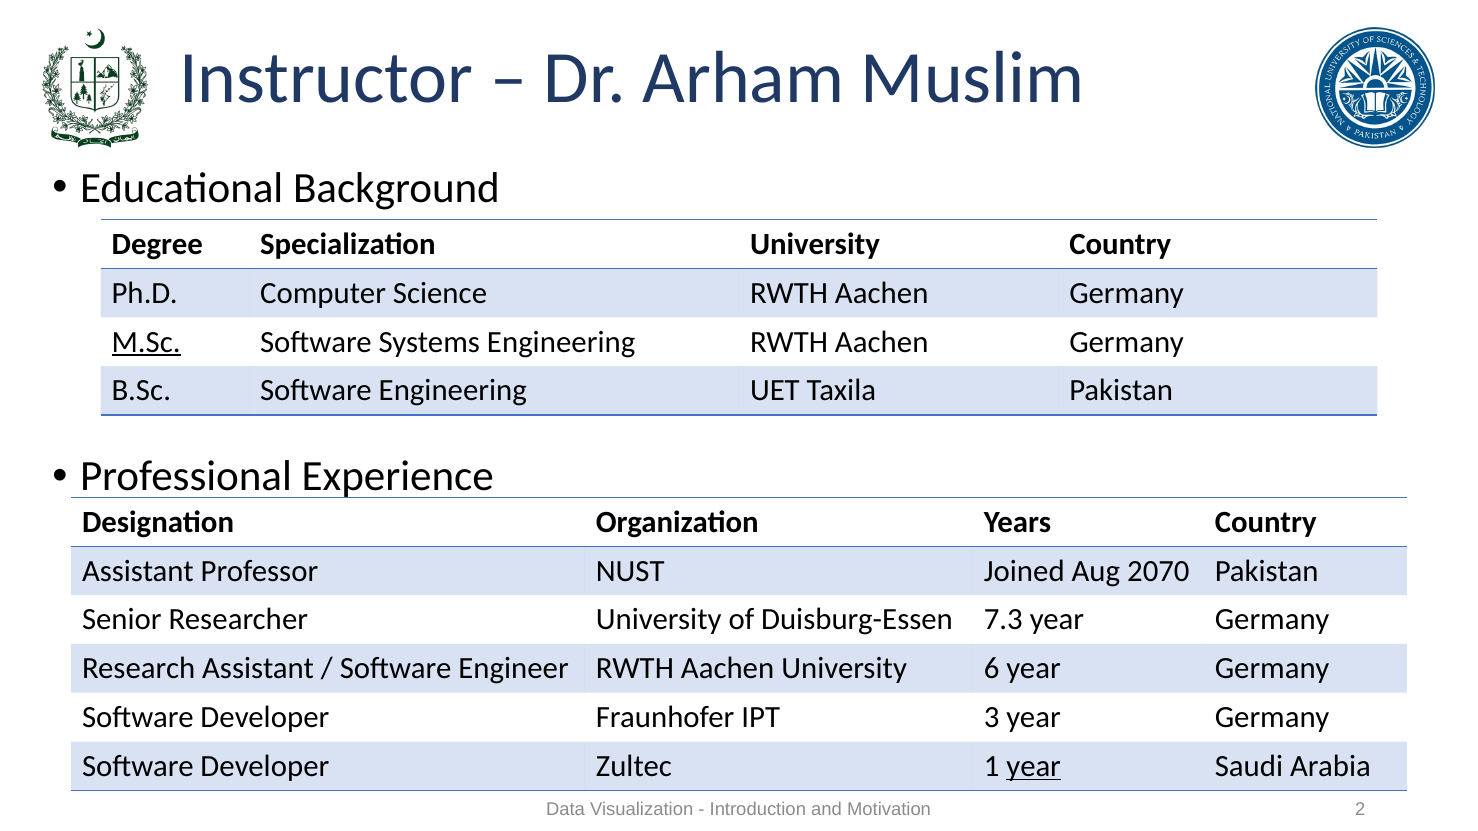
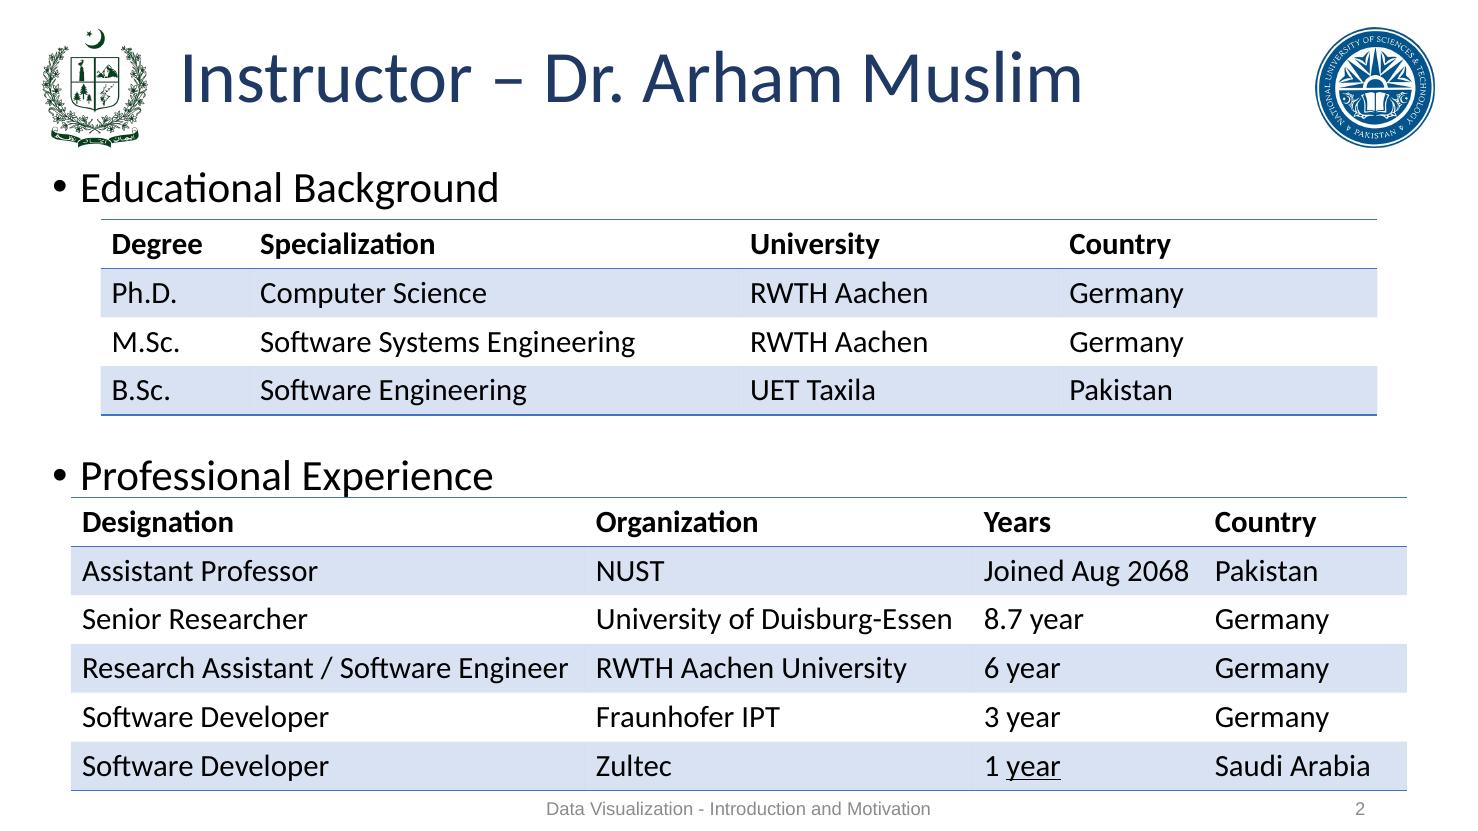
M.Sc underline: present -> none (146, 342)
2070: 2070 -> 2068 (1158, 571)
7.3: 7.3 -> 8.7 (1003, 620)
